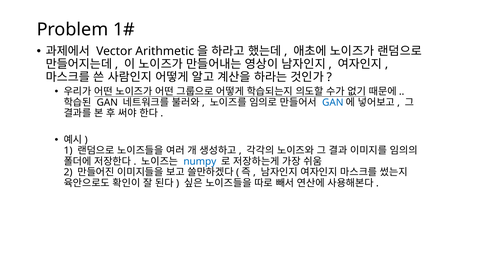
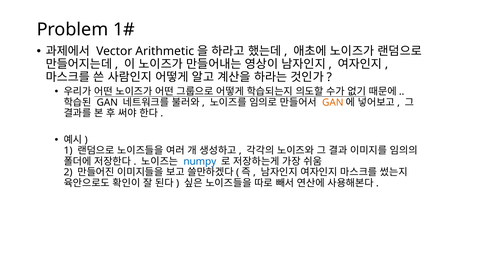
GAN colour: blue -> orange (333, 103)
